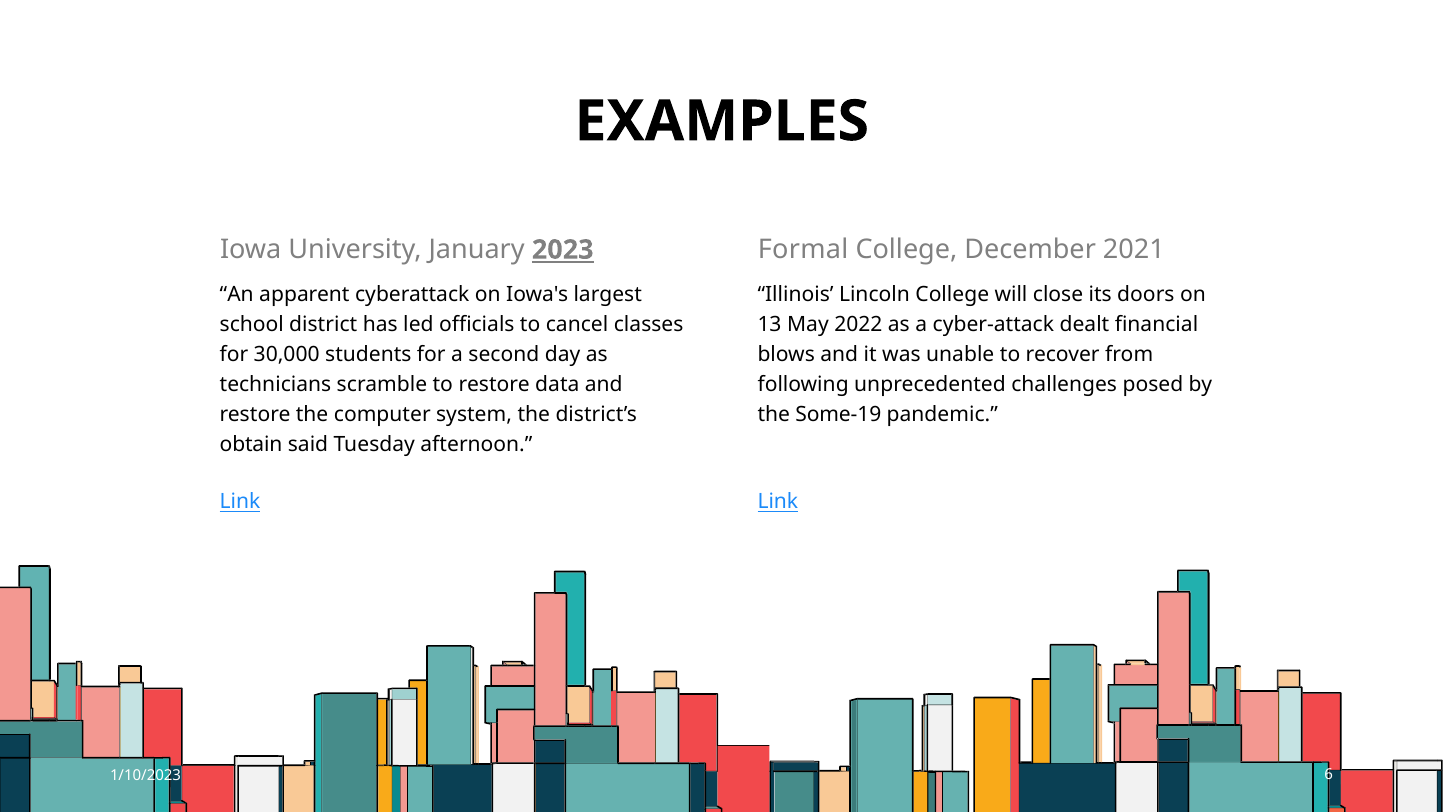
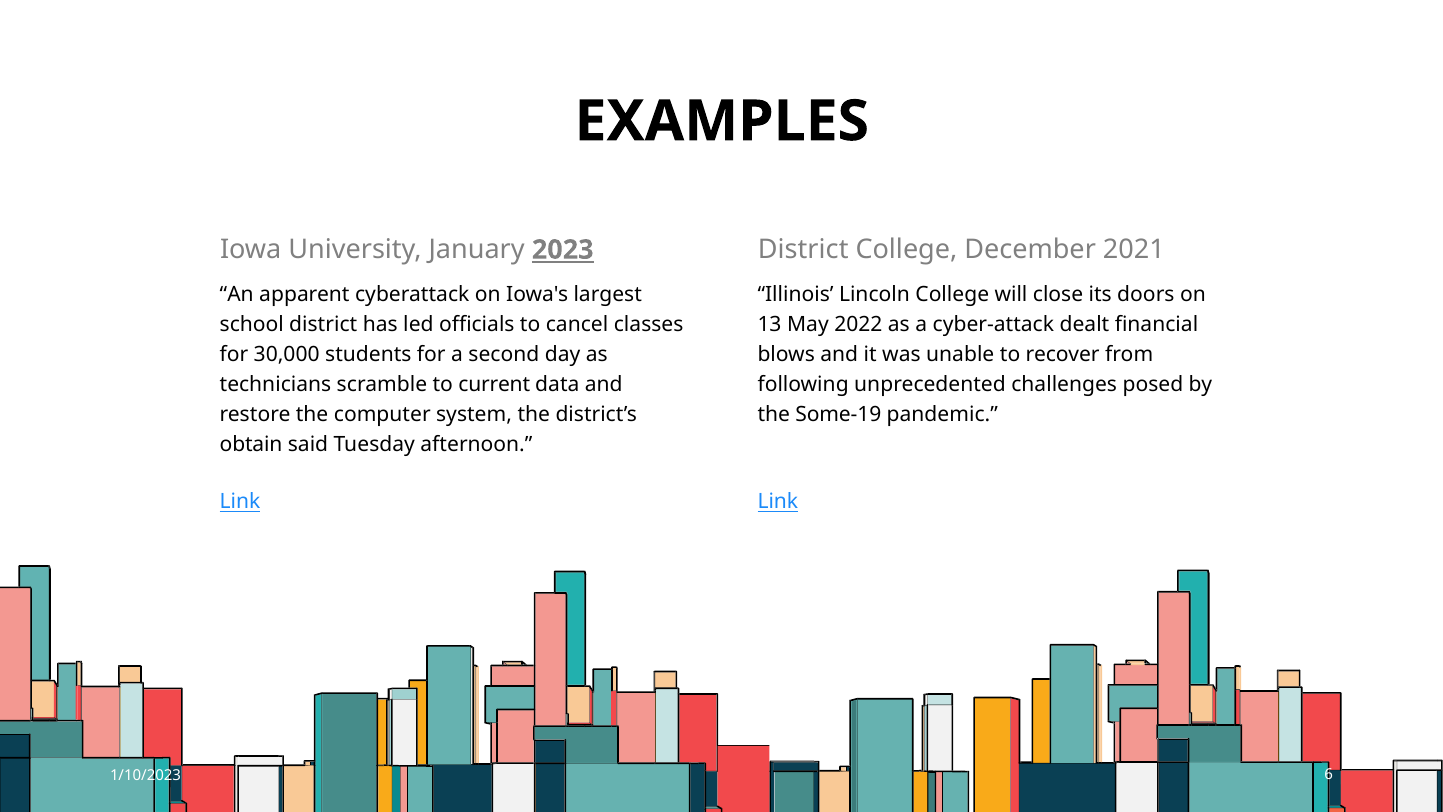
Formal: Formal -> District (803, 250)
to restore: restore -> current (494, 385)
